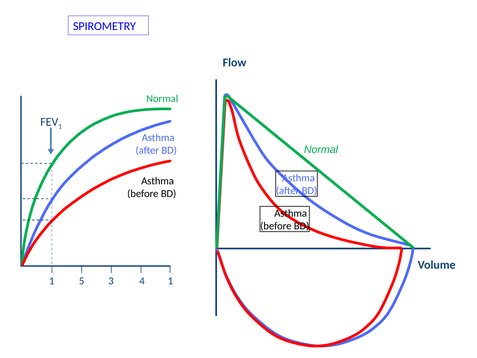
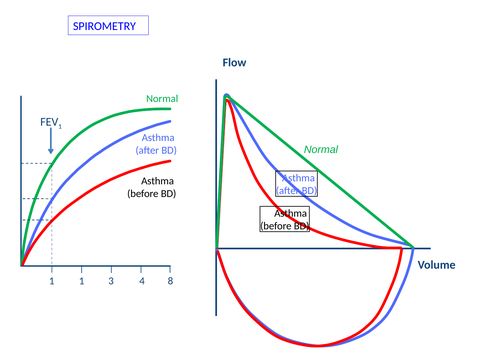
5: 5 -> 1 (82, 281)
4 1: 1 -> 8 (171, 281)
